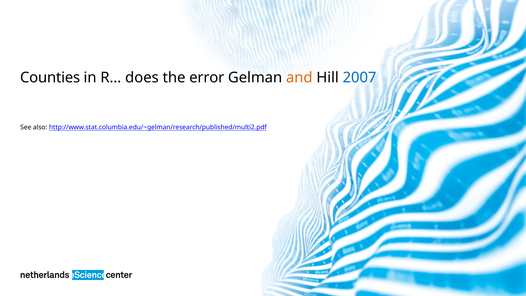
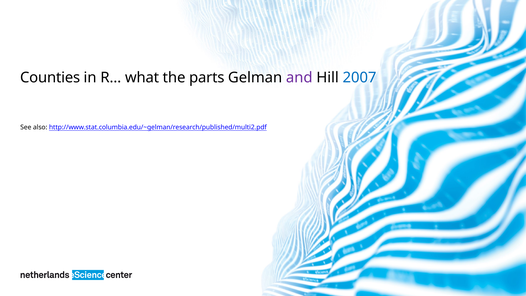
does: does -> what (142, 78)
error: error -> parts (207, 78)
and colour: orange -> purple (299, 78)
